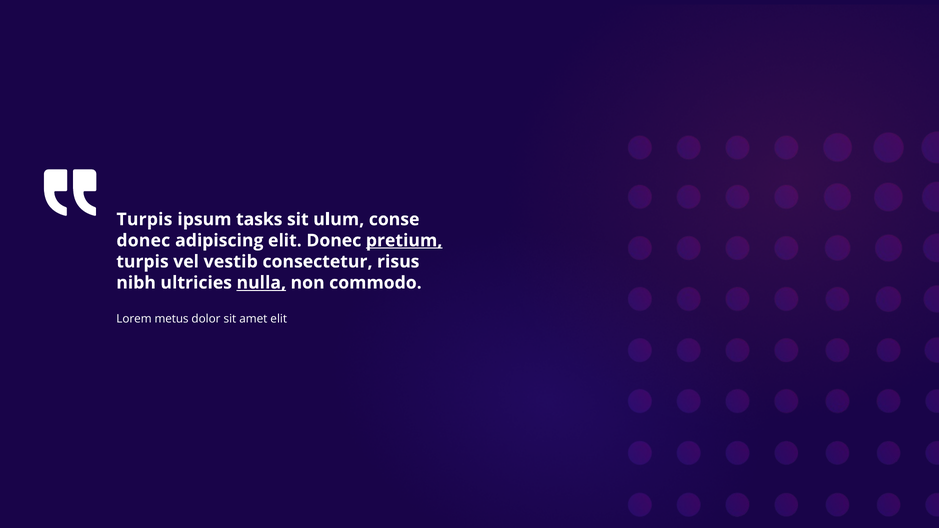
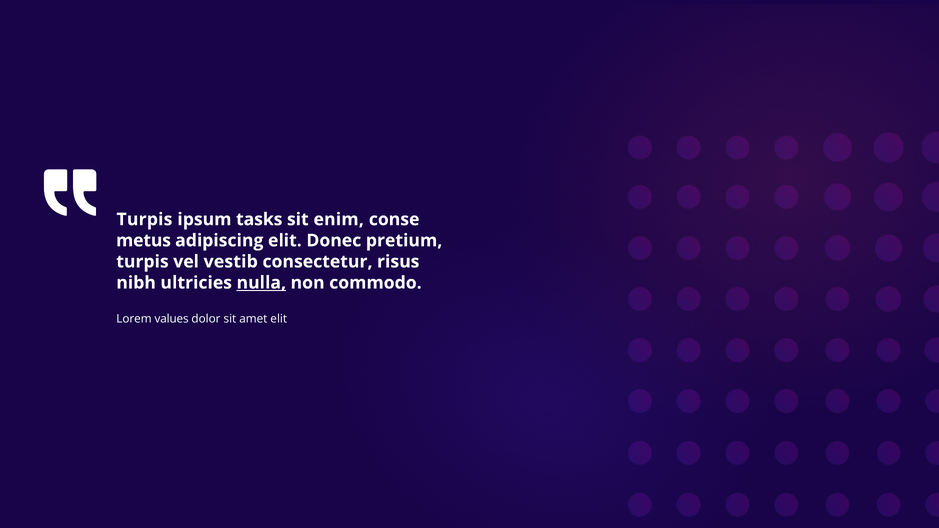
ulum: ulum -> enim (339, 219)
donec: donec -> metus (143, 241)
pretium underline: present -> none (404, 241)
metus: metus -> values (172, 319)
